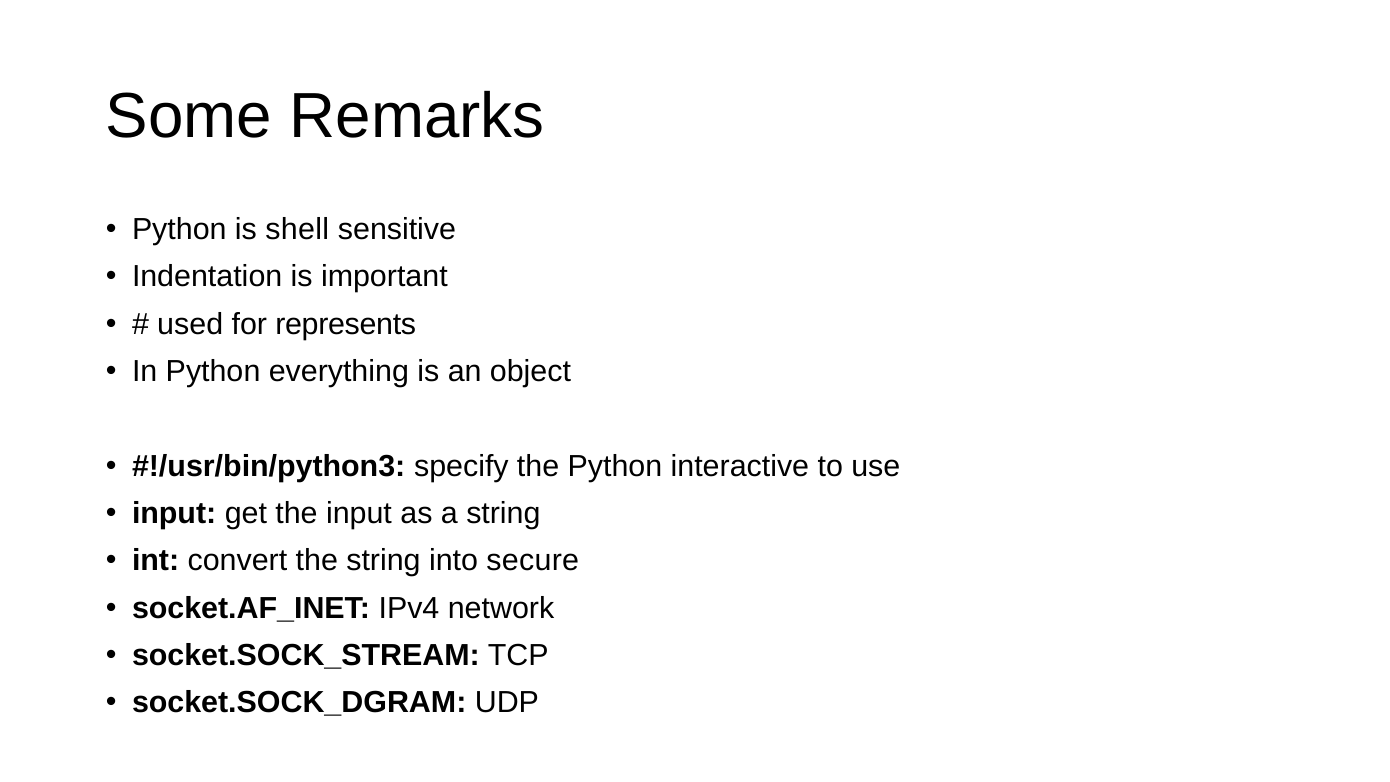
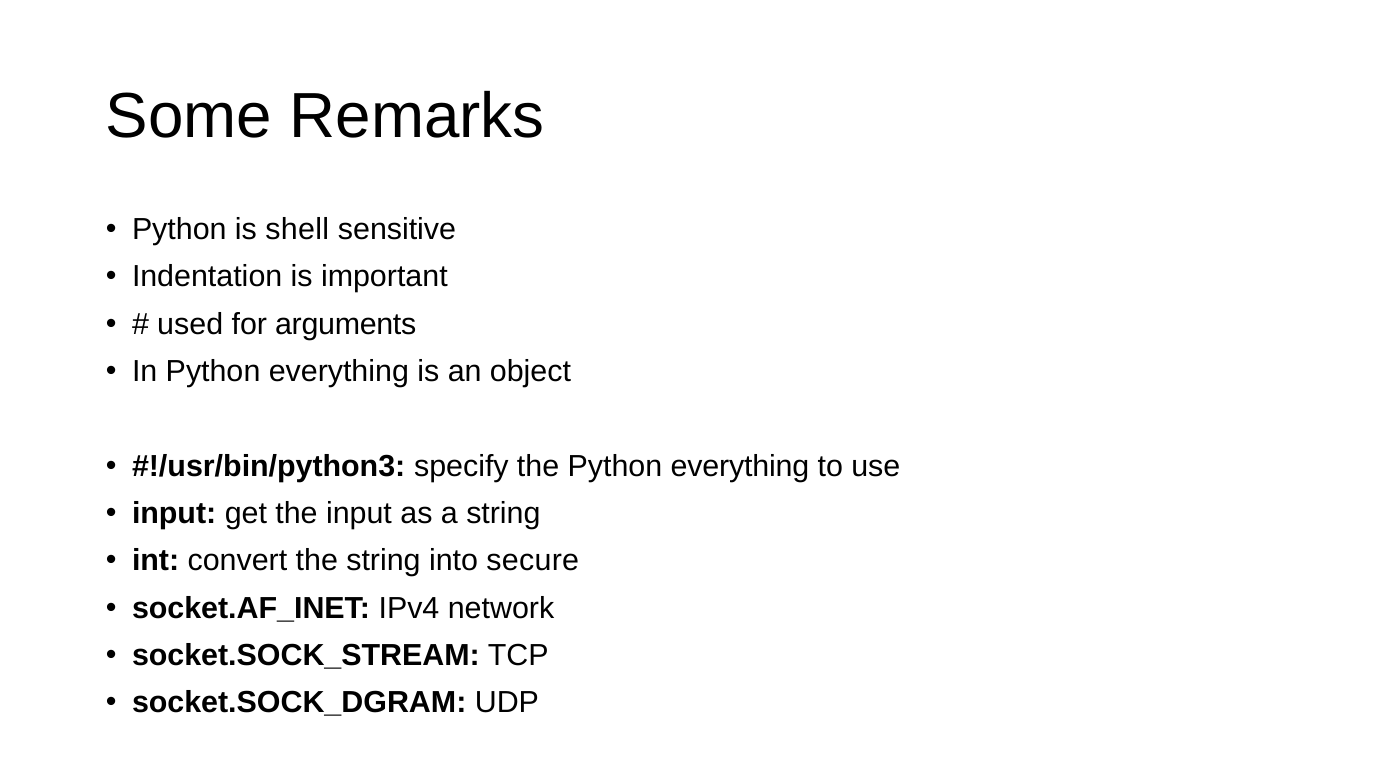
represents: represents -> arguments (346, 324)
the Python interactive: interactive -> everything (740, 466)
